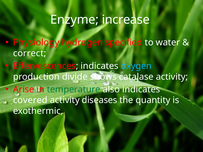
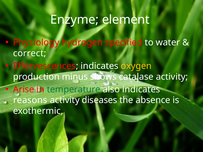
increase: increase -> element (126, 20)
oxygen colour: light blue -> yellow (136, 66)
divide: divide -> minus (75, 77)
covered: covered -> reasons (30, 100)
quantity: quantity -> absence (153, 100)
